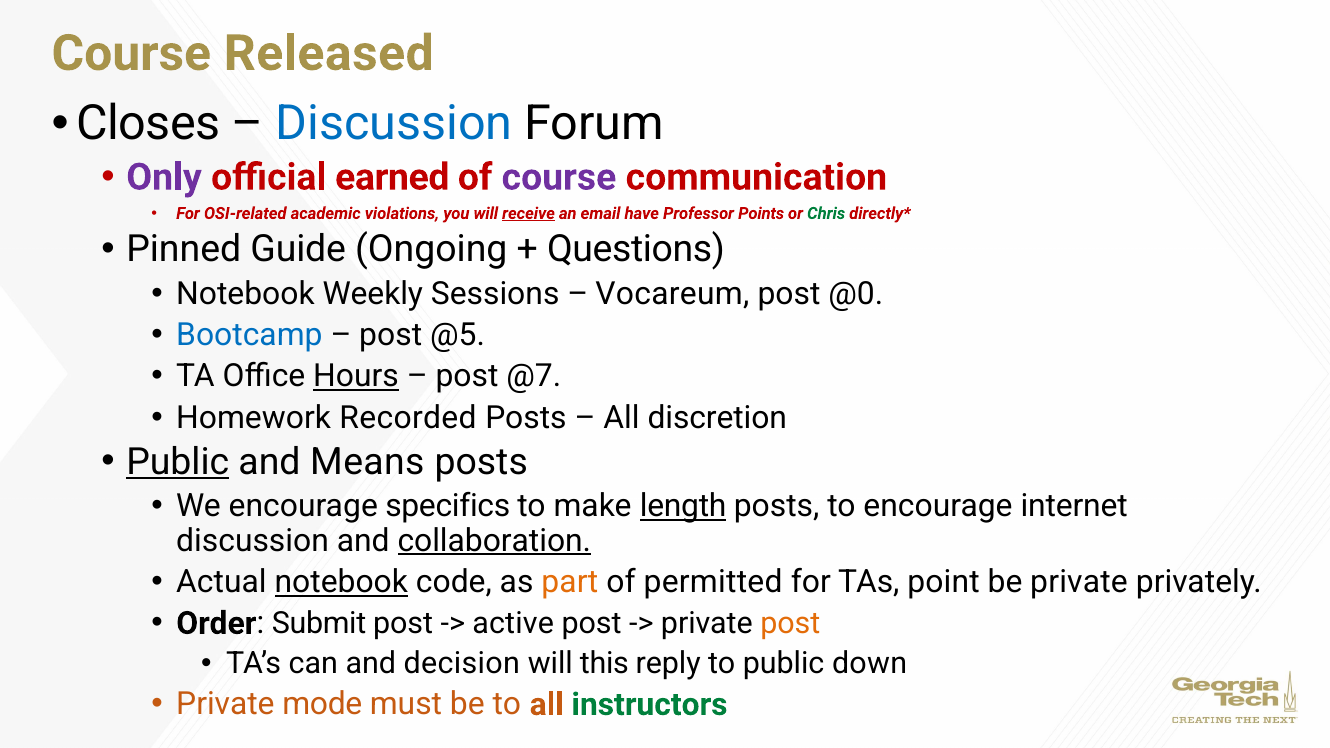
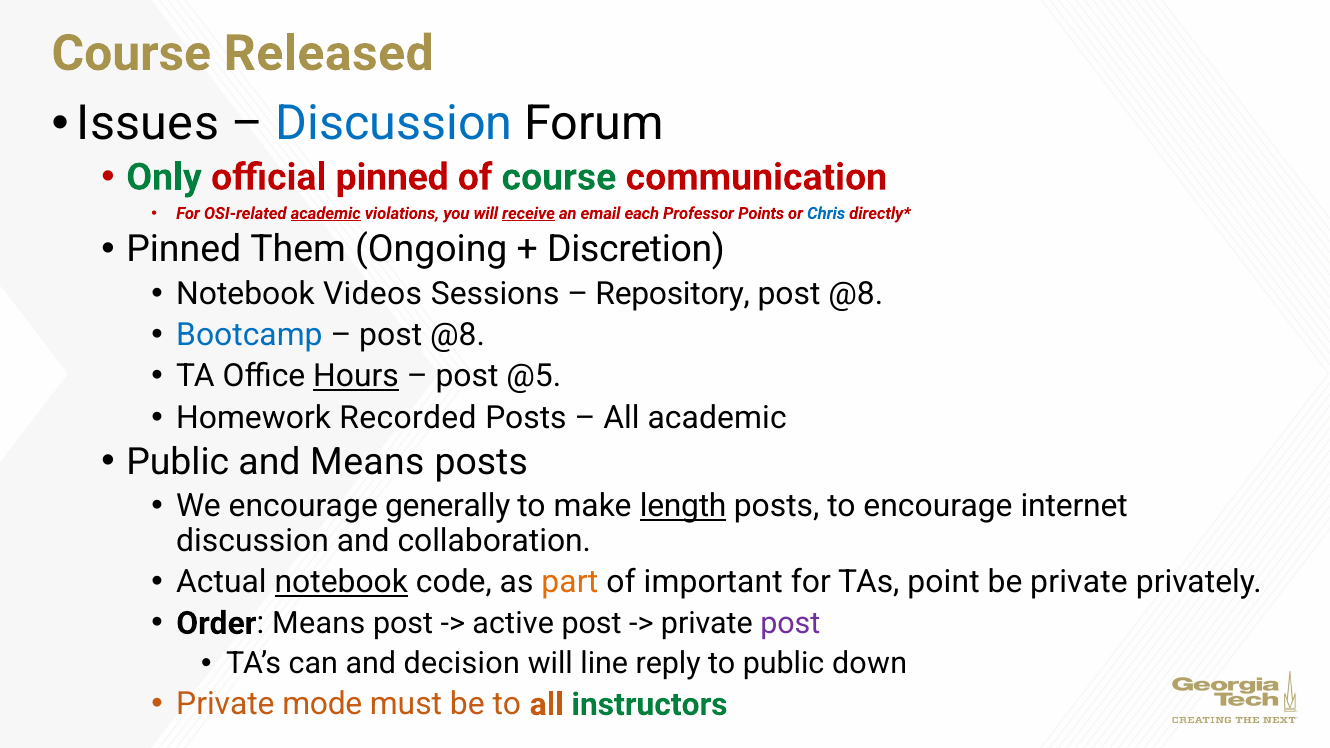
Closes: Closes -> Issues (148, 124)
Only colour: purple -> green (164, 177)
official earned: earned -> pinned (392, 177)
course colour: purple -> green (559, 177)
academic underline: none -> present (326, 213)
have: have -> each (642, 213)
Chris colour: green -> blue (826, 213)
Guide: Guide -> Them (298, 249)
Questions: Questions -> Discretion (636, 249)
Weekly: Weekly -> Videos (373, 294)
Vocareum: Vocareum -> Repository (673, 294)
@0: @0 -> @8 (856, 294)
@5: @5 -> @8 (457, 335)
@7: @7 -> @5 (534, 376)
All discretion: discretion -> academic (717, 418)
Public underline: present -> none (178, 462)
specifics: specifics -> generally (448, 506)
collaboration underline: present -> none (494, 541)
permitted: permitted -> important (713, 582)
Order Submit: Submit -> Means (319, 624)
post colour: orange -> purple (790, 624)
this: this -> line (604, 664)
